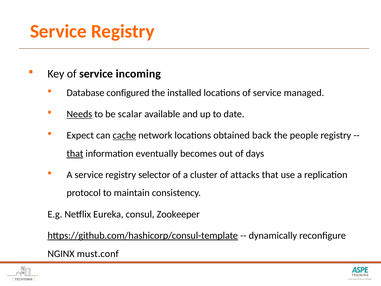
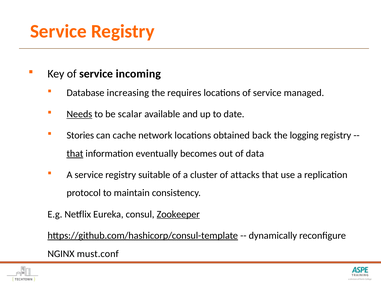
configured: configured -> increasing (128, 93)
installed: installed -> requires (184, 93)
Expect: Expect -> Stories (80, 135)
cache underline: present -> none (124, 135)
people: people -> logging (304, 135)
days: days -> data (255, 153)
selector: selector -> suitable (154, 175)
Zookeeper underline: none -> present (178, 214)
